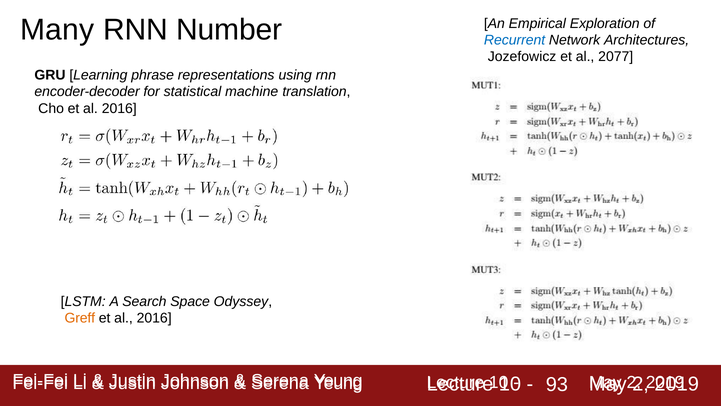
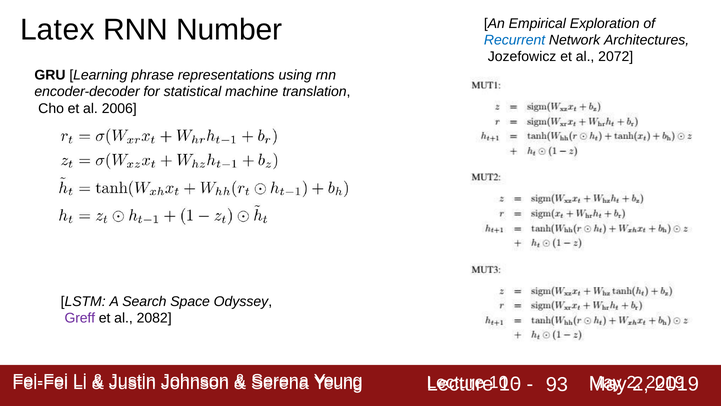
Many: Many -> Latex (57, 30)
2077: 2077 -> 2072 (616, 57)
Cho et al 2016: 2016 -> 2006 (119, 108)
Greff colour: orange -> purple (80, 318)
2016: 2016 -> 2082 (154, 318)
